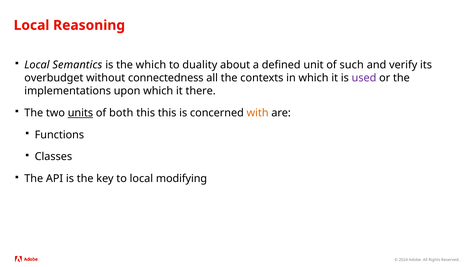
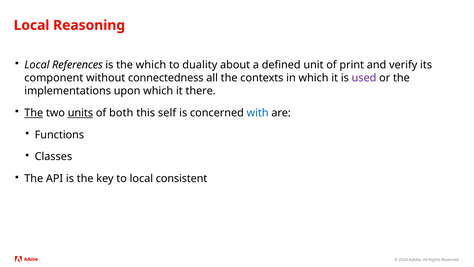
Semantics: Semantics -> References (77, 65)
such: such -> print (352, 65)
overbudget: overbudget -> component (54, 78)
The underline: none -> present (34, 113)
this this: this -> self (167, 113)
with colour: orange -> blue (258, 113)
modifying: modifying -> consistent (182, 179)
